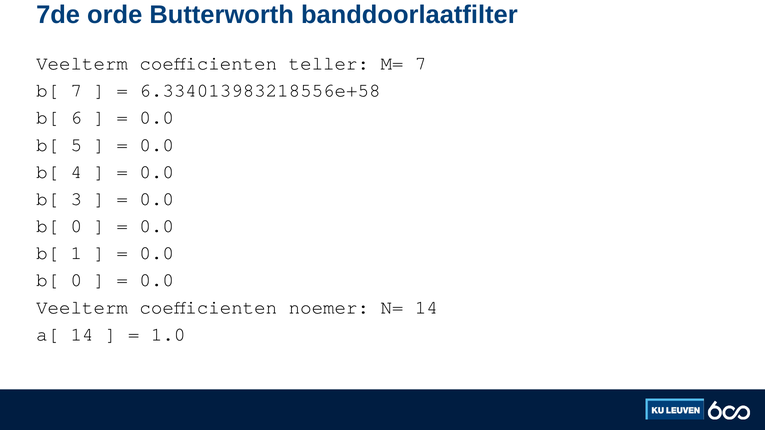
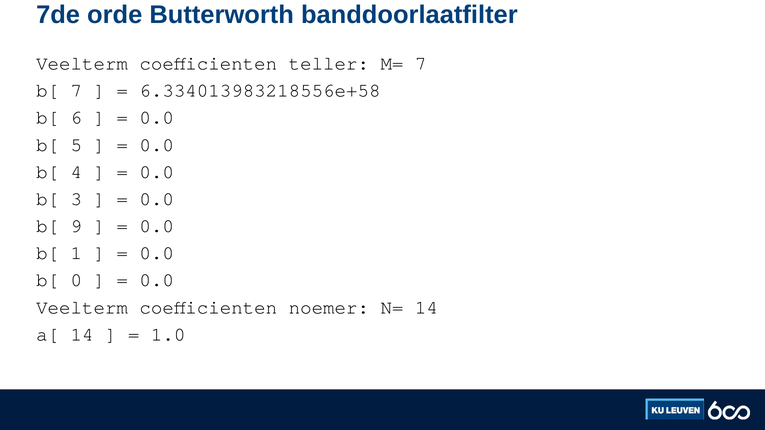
0: 0 -> 9 (76, 226)
